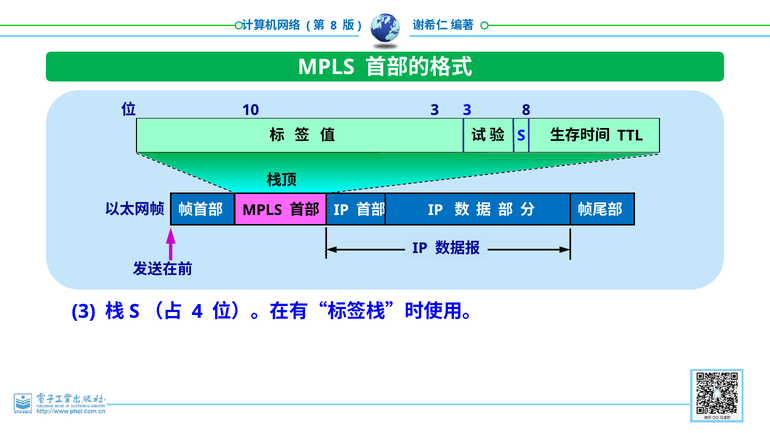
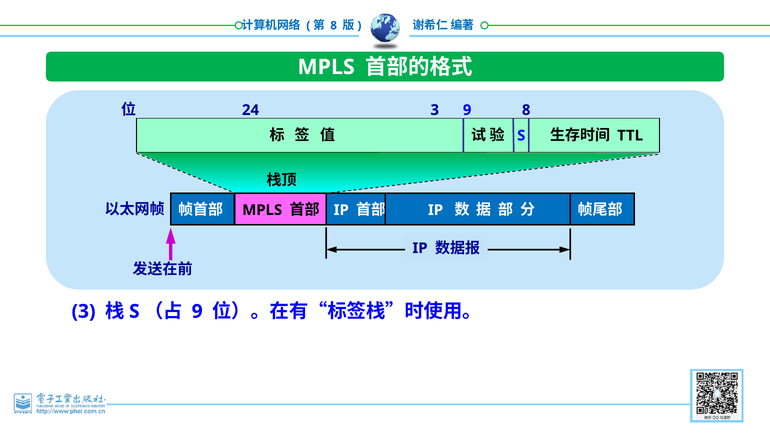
10: 10 -> 24 (251, 110)
3 3: 3 -> 9 (467, 110)
4: 4 -> 9 (197, 312)
